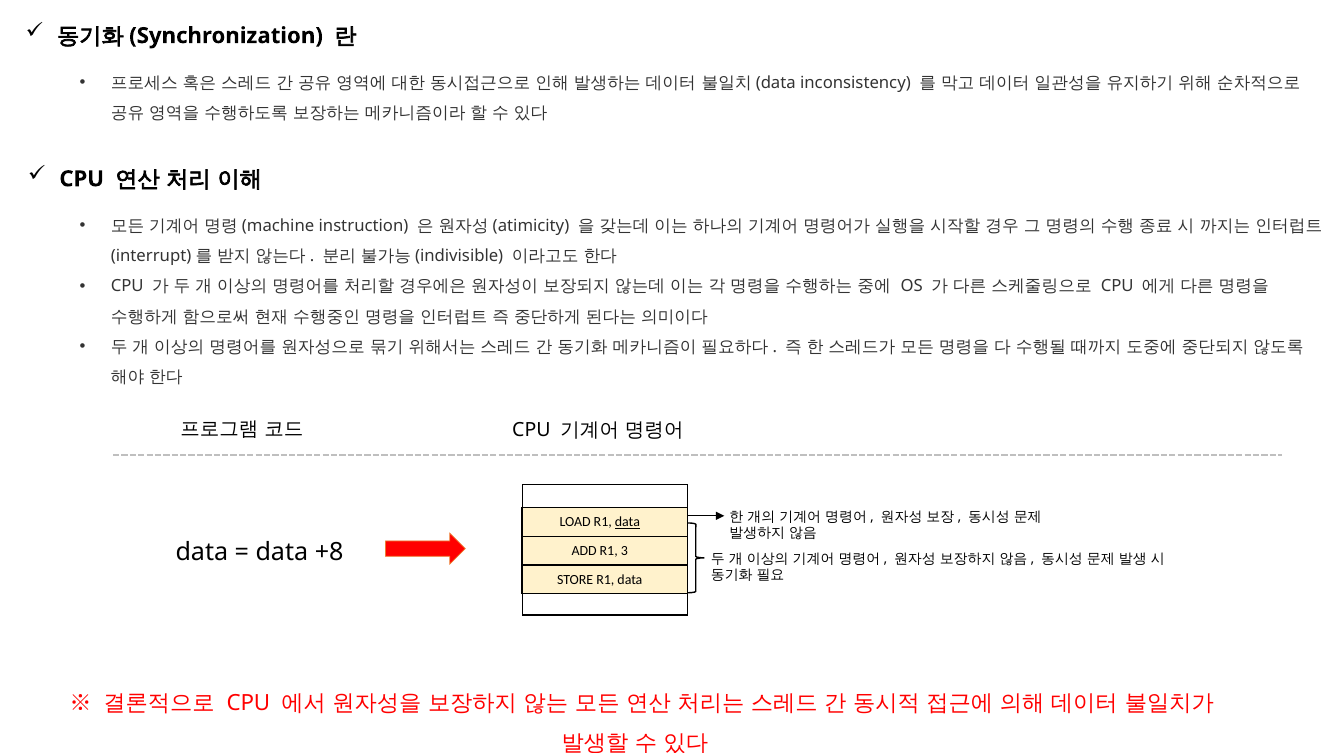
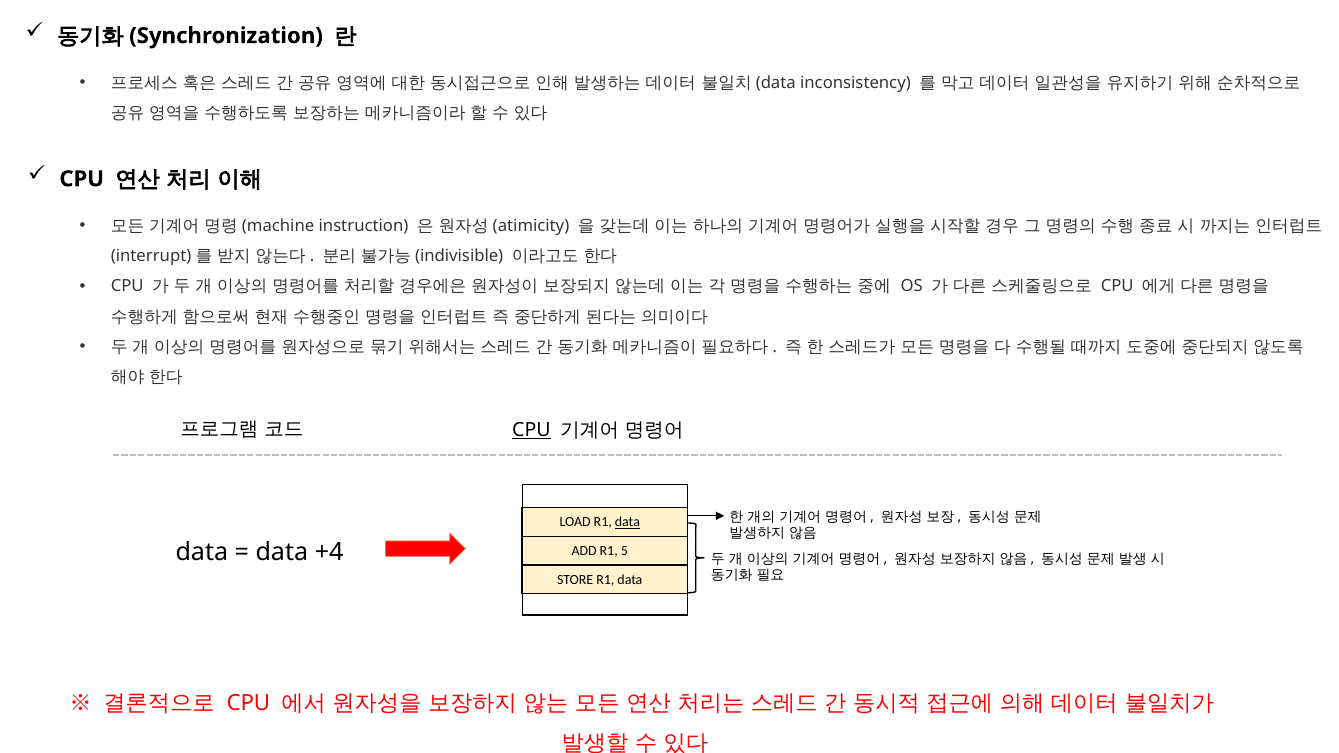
CPU underline: none -> present (531, 430)
+8: +8 -> +4 (329, 553)
3: 3 -> 5 (624, 551)
